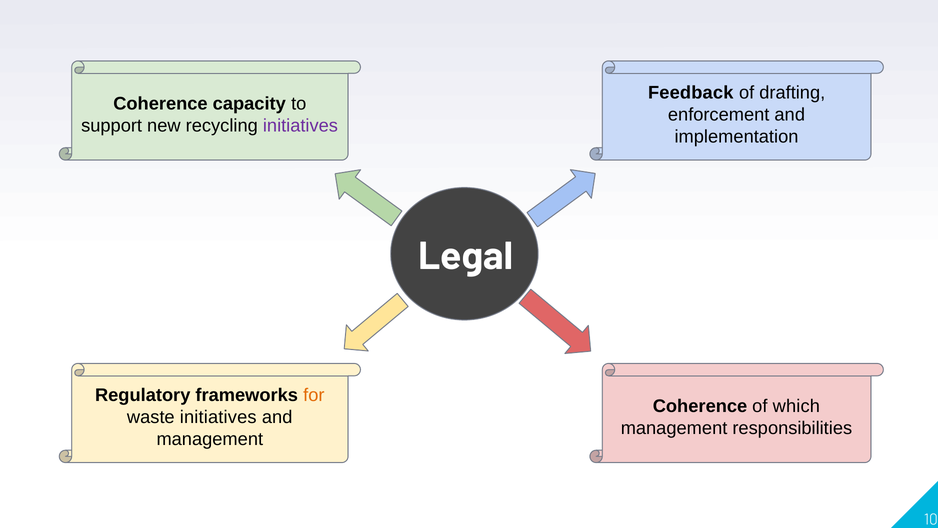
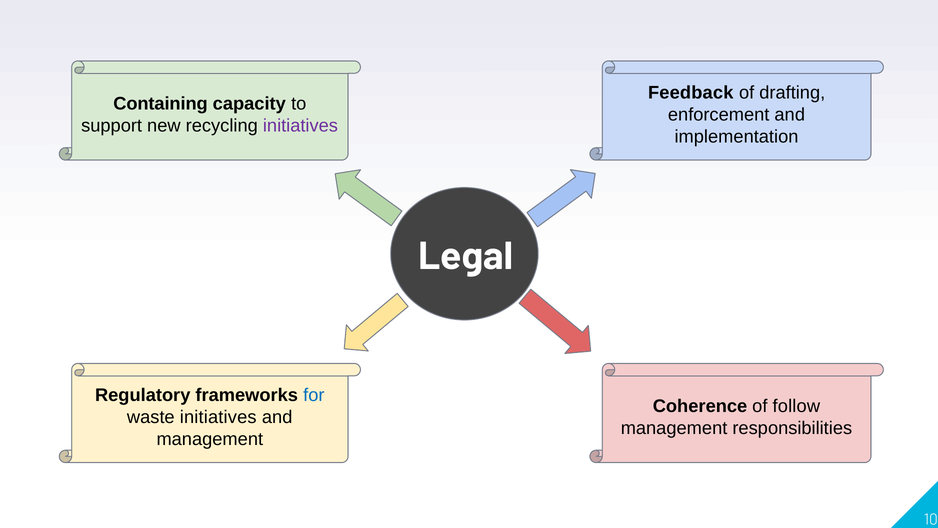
Coherence: Coherence -> Containing (160, 104)
for colour: orange -> blue (314, 395)
which: which -> follow (796, 406)
